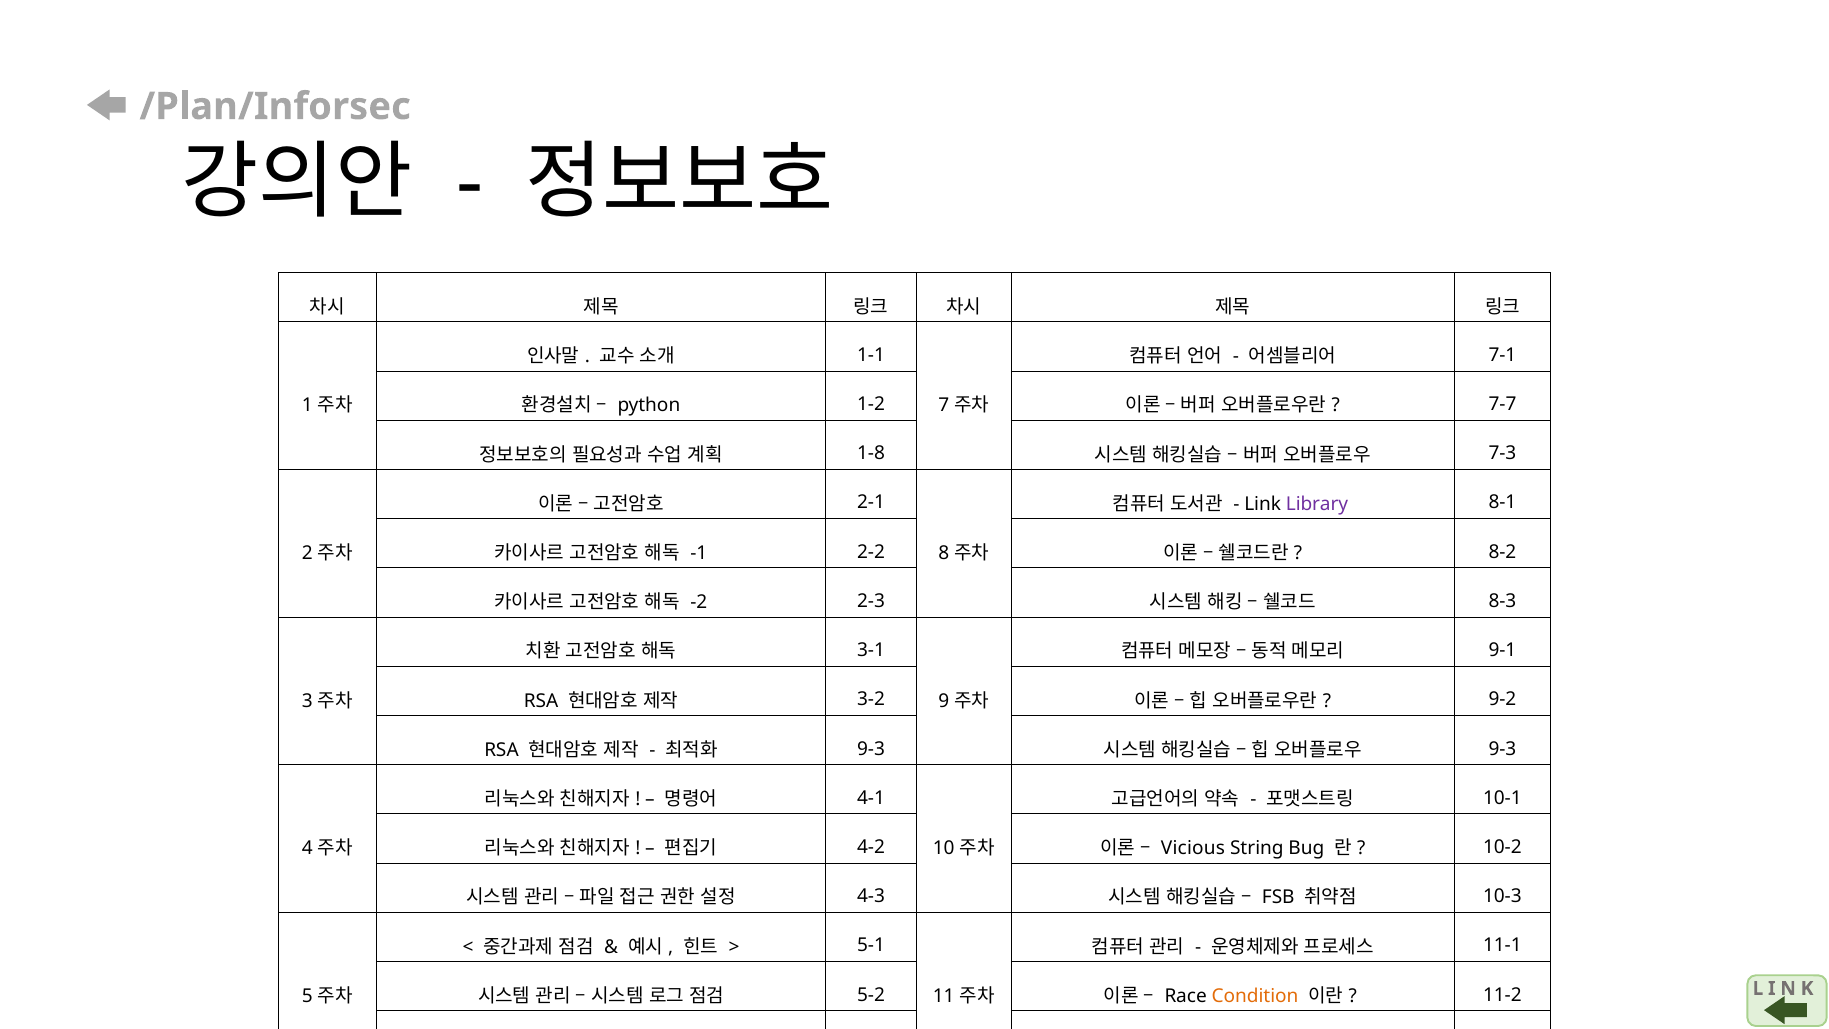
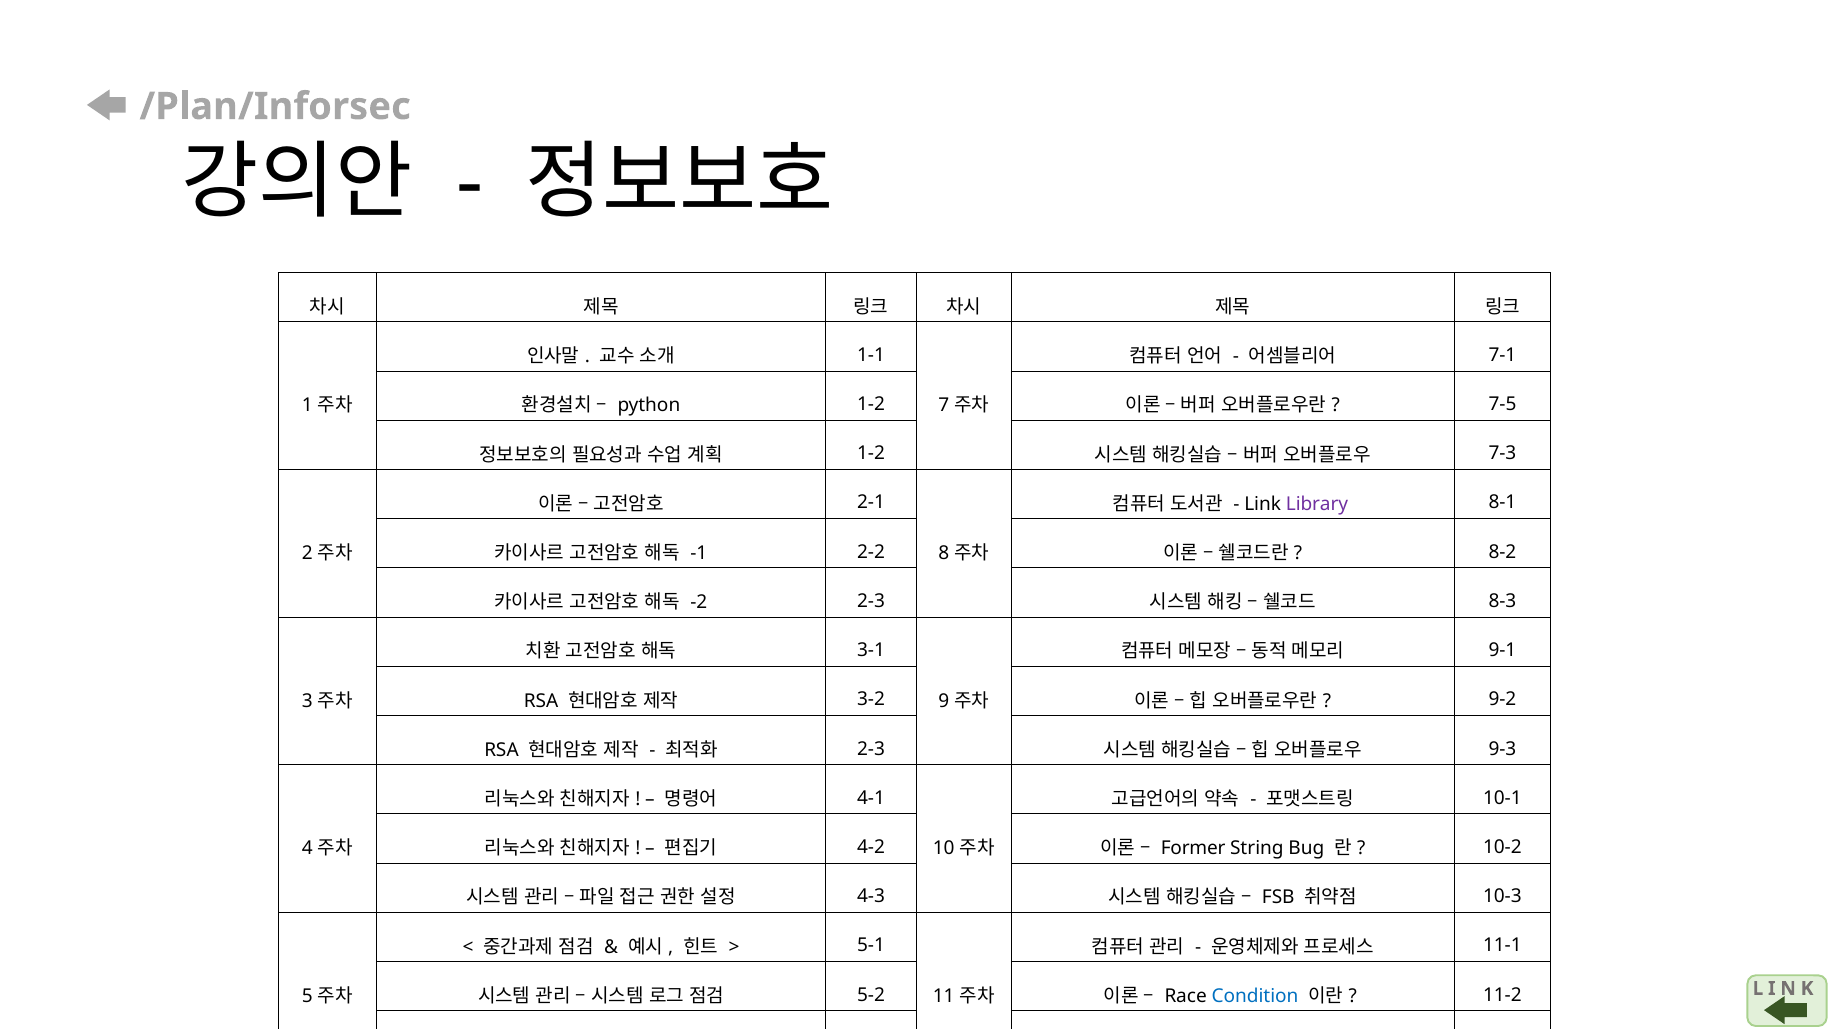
7-7: 7-7 -> 7-5 (1503, 404)
1-8: 1-8 -> 1-2 (871, 453)
9-3: 9-3 -> 2-3 (871, 749)
Vicious: Vicious -> Former (1193, 848)
Condition colour: orange -> blue (1255, 996)
